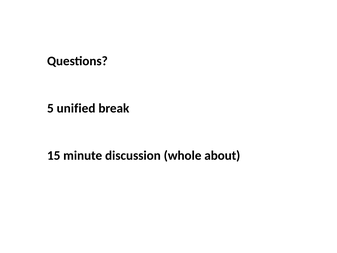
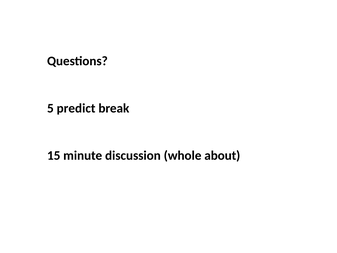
unified: unified -> predict (76, 108)
